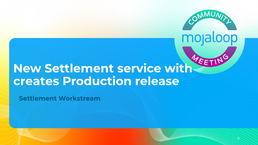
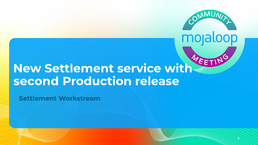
creates: creates -> second (36, 81)
